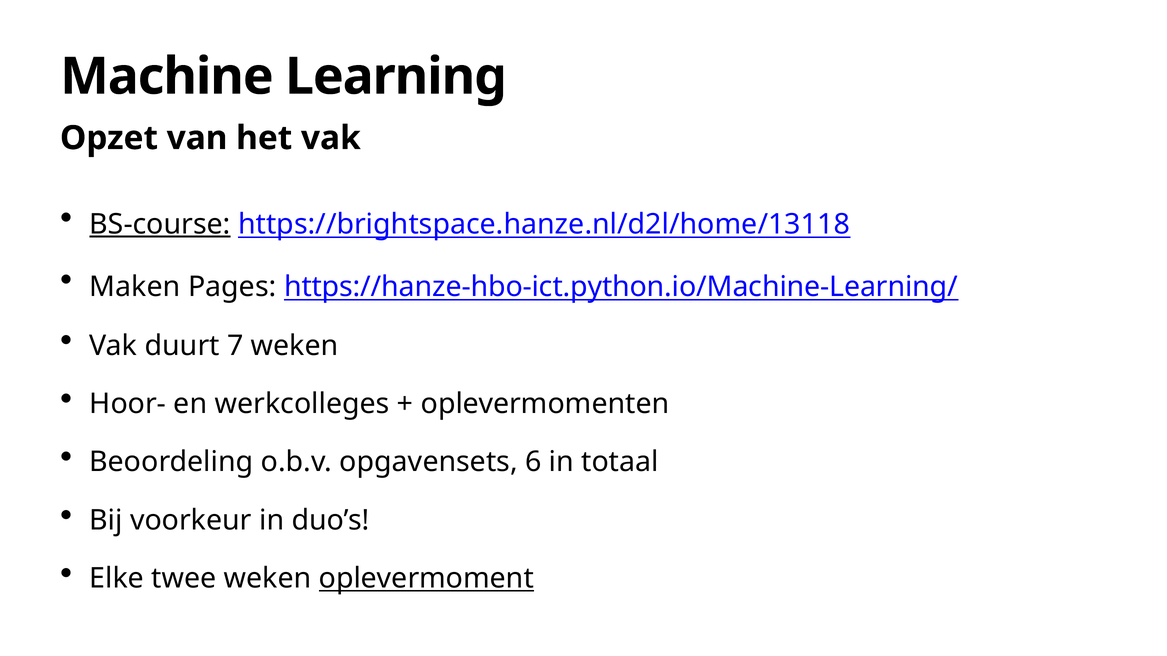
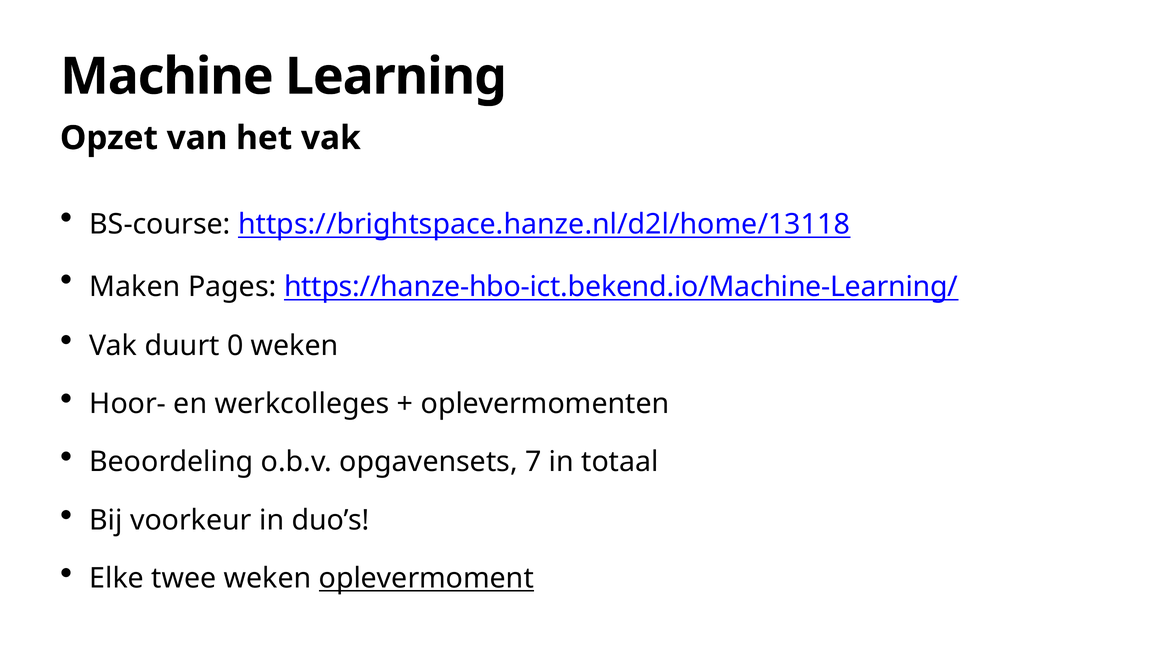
BS-course underline: present -> none (160, 224)
https://hanze-hbo-ict.python.io/Machine-Learning/: https://hanze-hbo-ict.python.io/Machine-Learning/ -> https://hanze-hbo-ict.bekend.io/Machine-Learning/ (621, 287)
7: 7 -> 0 (235, 346)
6: 6 -> 7 (533, 462)
